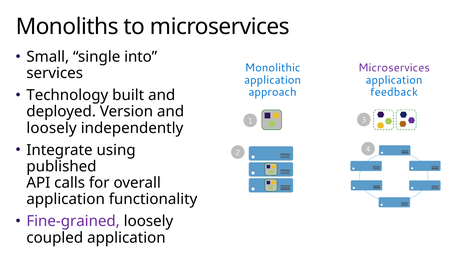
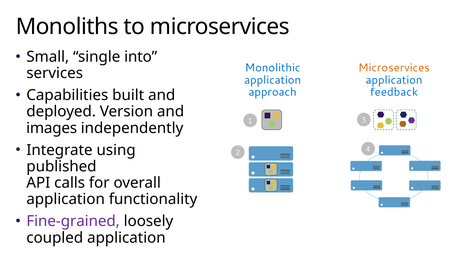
Microservices colour: purple -> orange (394, 68)
Technology: Technology -> Capabilities (67, 95)
loosely: loosely -> images (52, 128)
